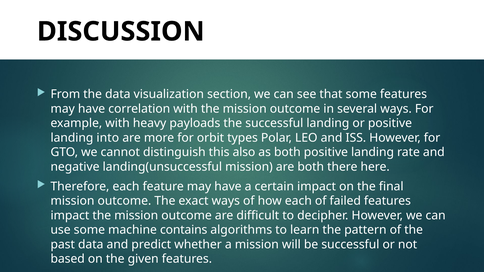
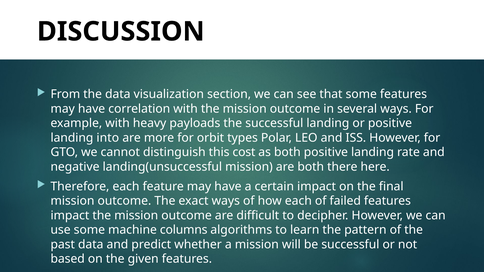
also: also -> cost (244, 152)
contains: contains -> columns (184, 230)
